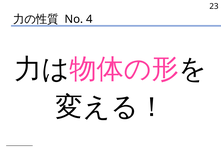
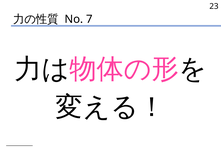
4: 4 -> 7 (89, 19)
